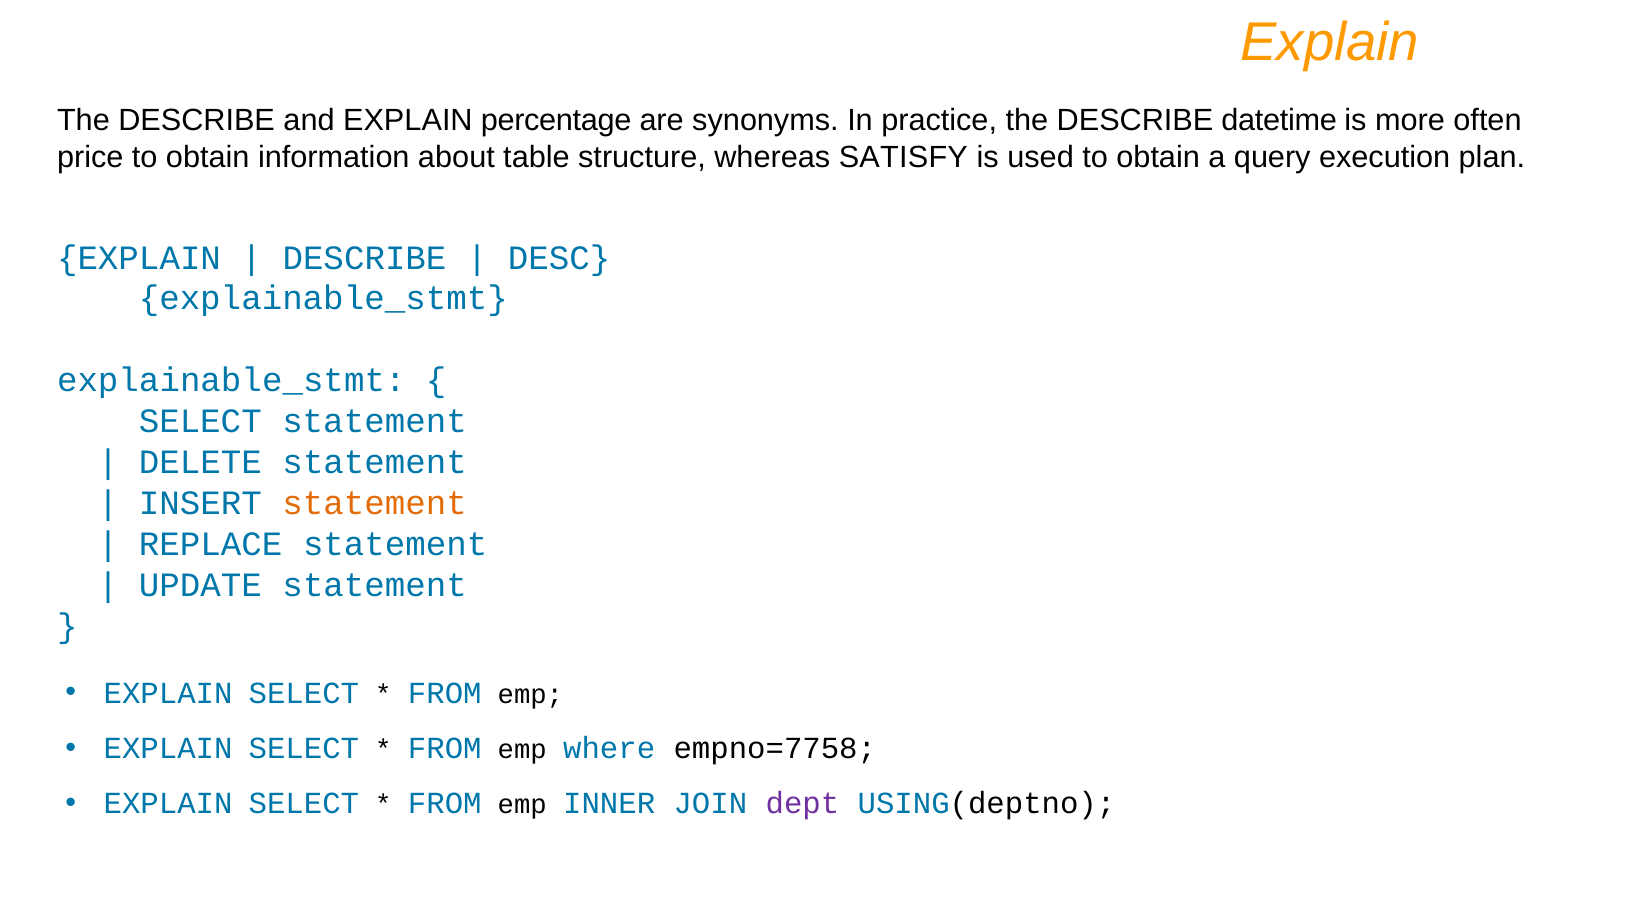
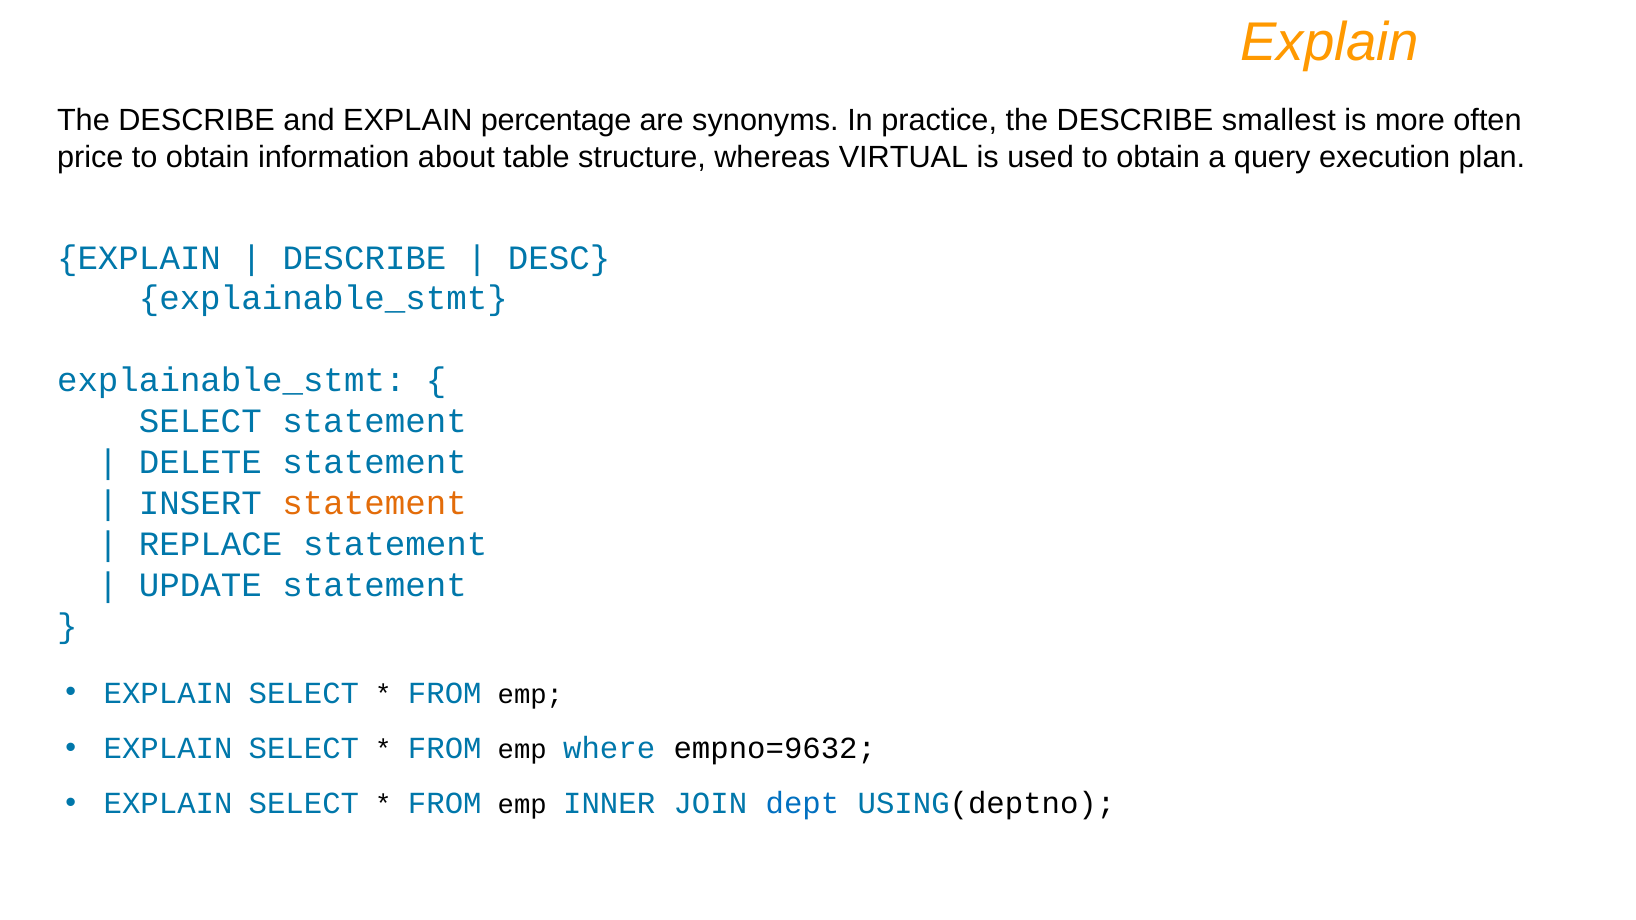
datetime: datetime -> smallest (1279, 121)
SATISFY: SATISFY -> VIRTUAL (903, 158)
empno=7758: empno=7758 -> empno=9632 (775, 749)
dept colour: purple -> blue (802, 804)
